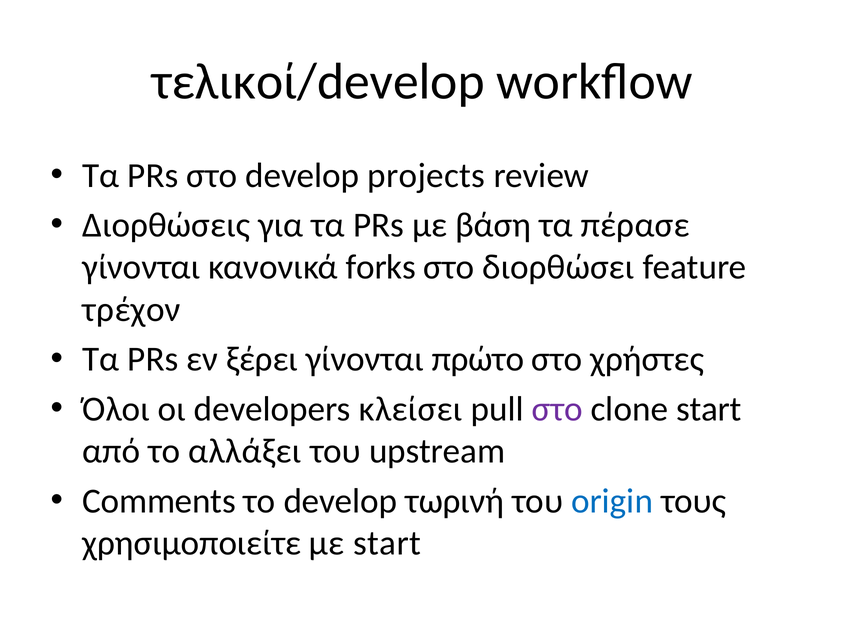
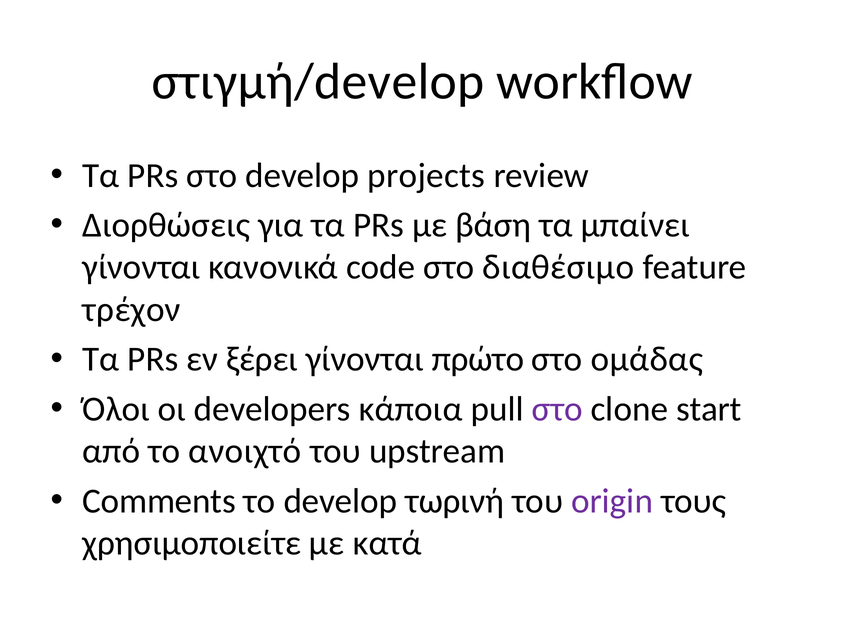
τελικοί/develop: τελικοί/develop -> στιγμή/develop (318, 82)
πέρασε: πέρασε -> μπαίνει (635, 225)
forks: forks -> code (381, 268)
διορθώσει: διορθώσει -> διαθέσιμο (558, 268)
χρήστες: χρήστες -> ομάδας (647, 360)
κλείσει: κλείσει -> κάποια (411, 409)
αλλάξει: αλλάξει -> ανοιχτό (245, 452)
origin colour: blue -> purple (612, 502)
με start: start -> κατά (387, 544)
